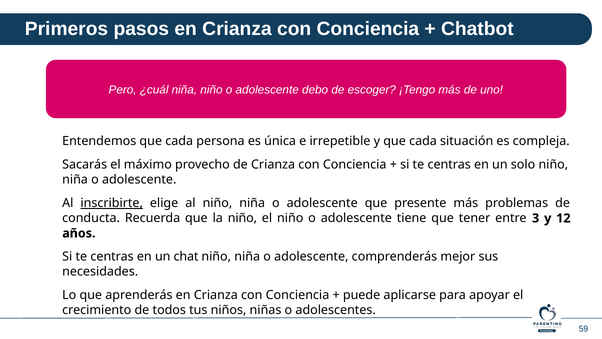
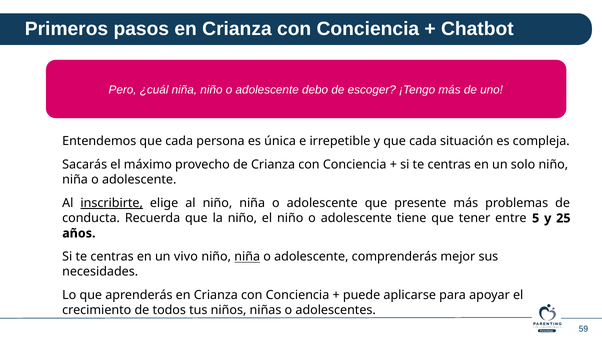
3: 3 -> 5 (536, 218)
12: 12 -> 25 (563, 218)
chat: chat -> vivo (186, 256)
niña underline: none -> present (247, 256)
